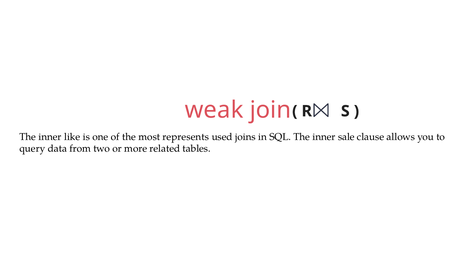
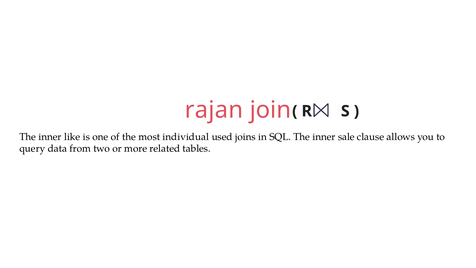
weak: weak -> rajan (214, 110)
represents: represents -> individual (186, 137)
